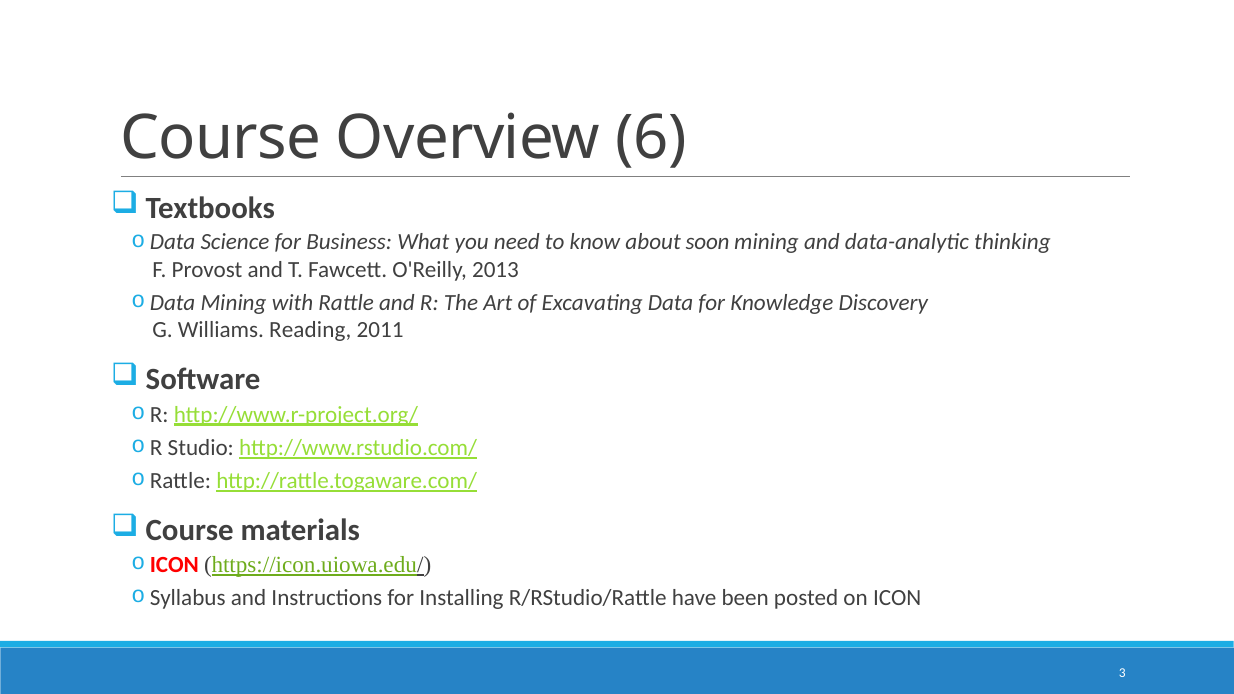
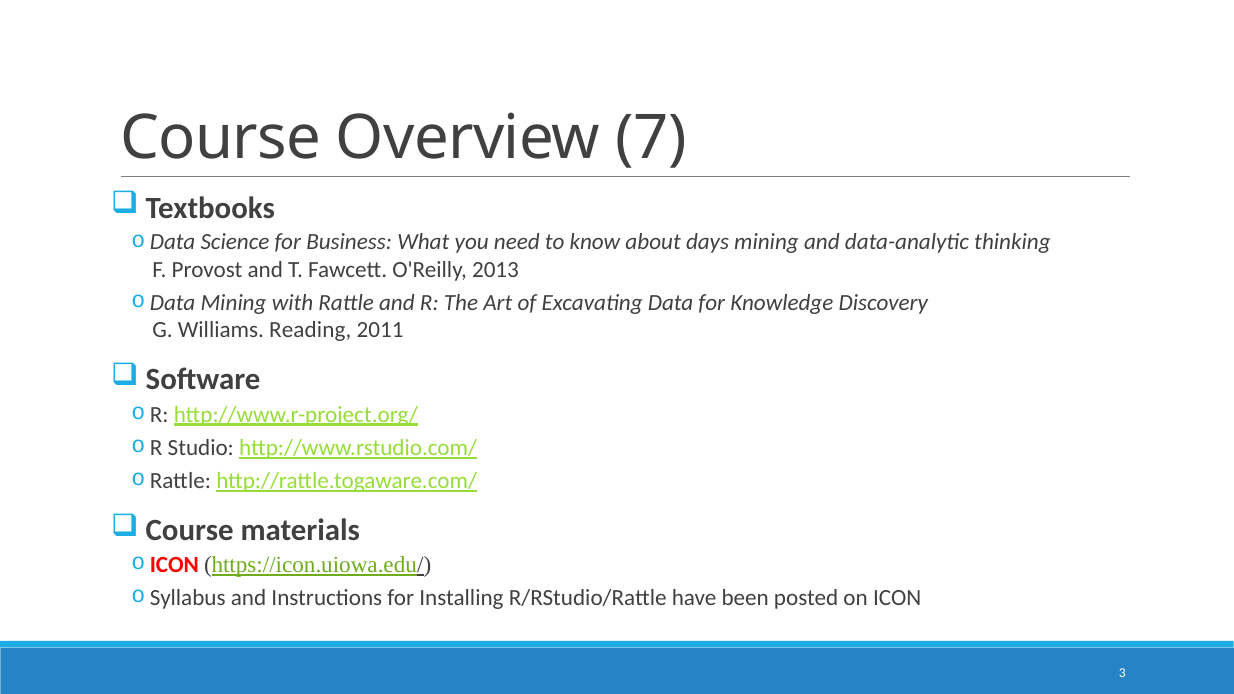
6: 6 -> 7 (651, 138)
soon: soon -> days (708, 242)
